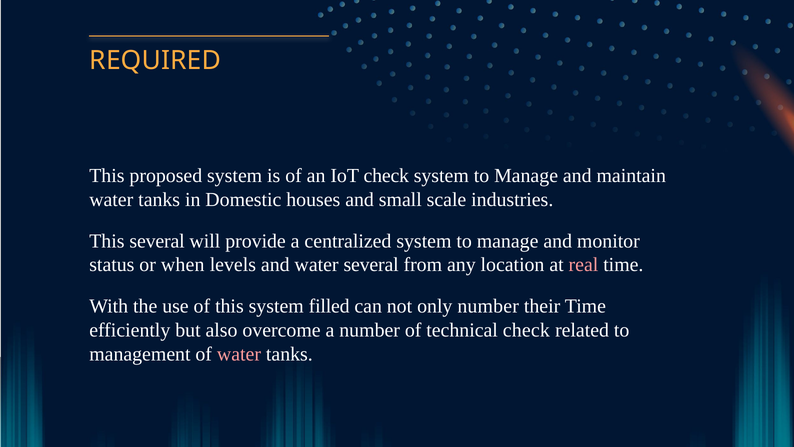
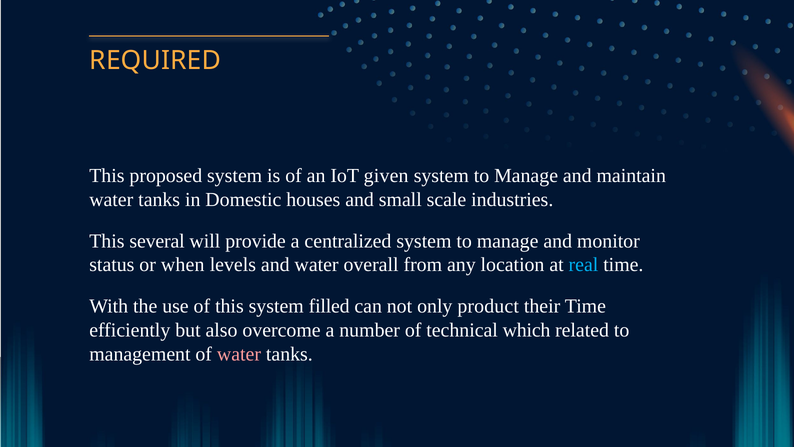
IoT check: check -> given (386, 176)
water several: several -> overall (371, 265)
real colour: pink -> light blue (583, 265)
only number: number -> product (488, 306)
technical check: check -> which (527, 330)
